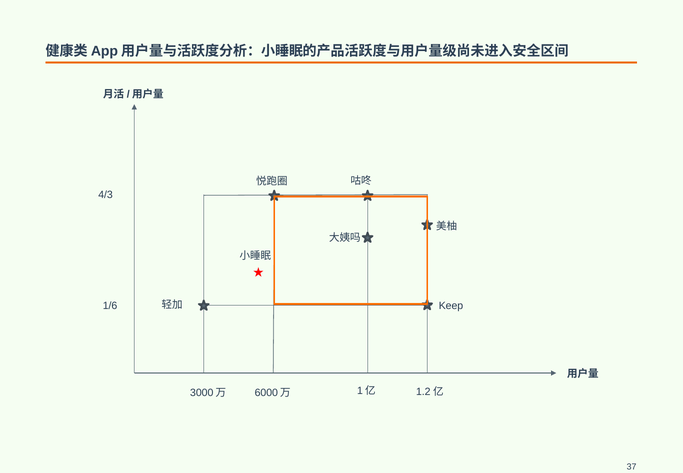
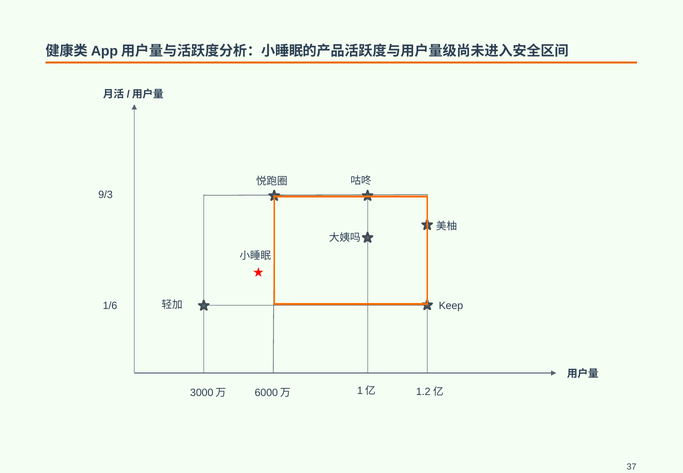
4/3: 4/3 -> 9/3 (106, 195)
